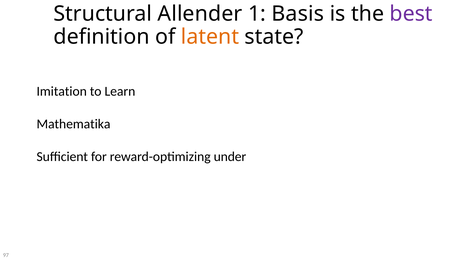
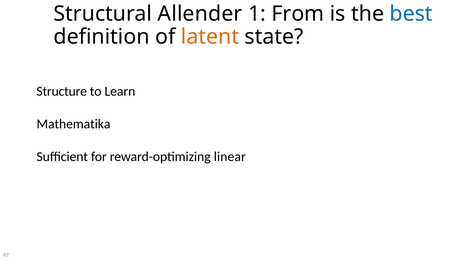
Basis: Basis -> From (298, 14)
best colour: purple -> blue (411, 14)
Imitation: Imitation -> Structure (62, 91)
under: under -> linear (230, 157)
